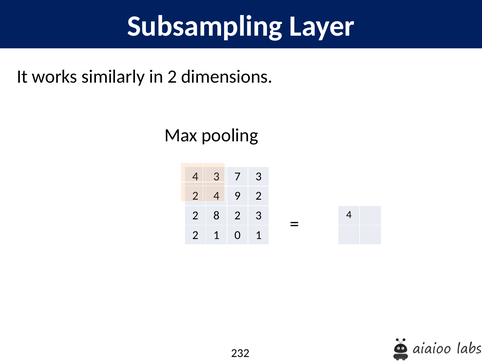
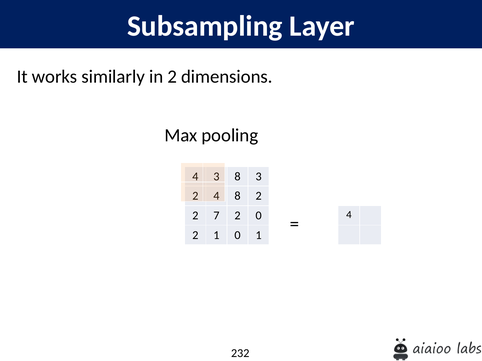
7: 7 -> 8 (237, 177)
9: 9 -> 8 (237, 196)
8: 8 -> 7 (216, 216)
2 3: 3 -> 0 (259, 216)
